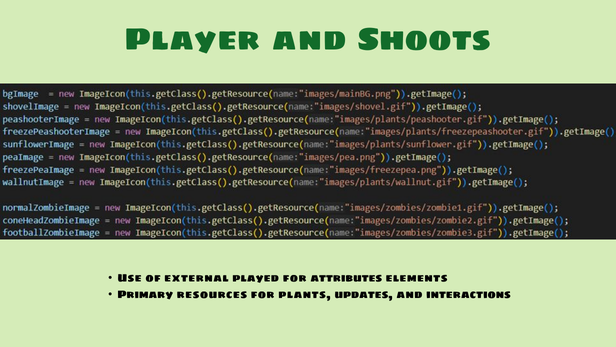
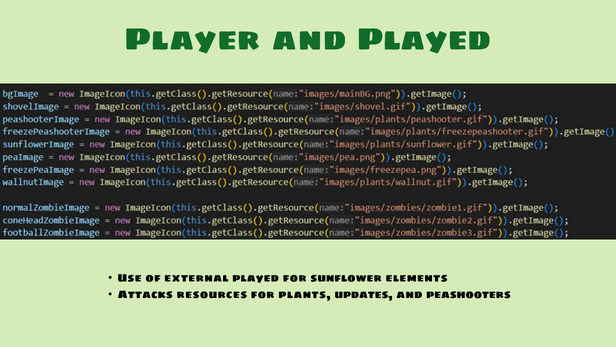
and Shoots: Shoots -> Played (424, 40)
attributes: attributes -> sunflower (346, 278)
Primary: Primary -> Attacks (145, 294)
interactions: interactions -> peashooters (468, 294)
